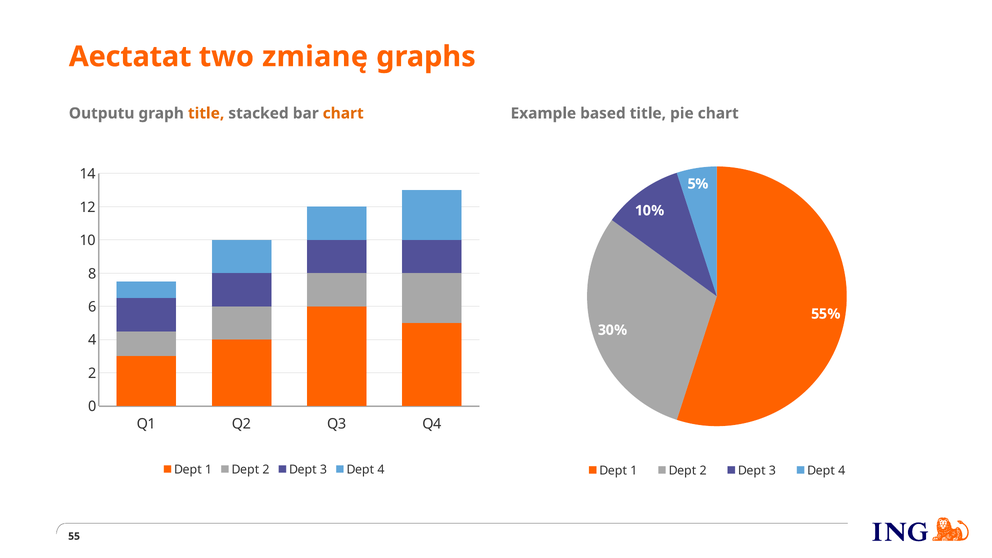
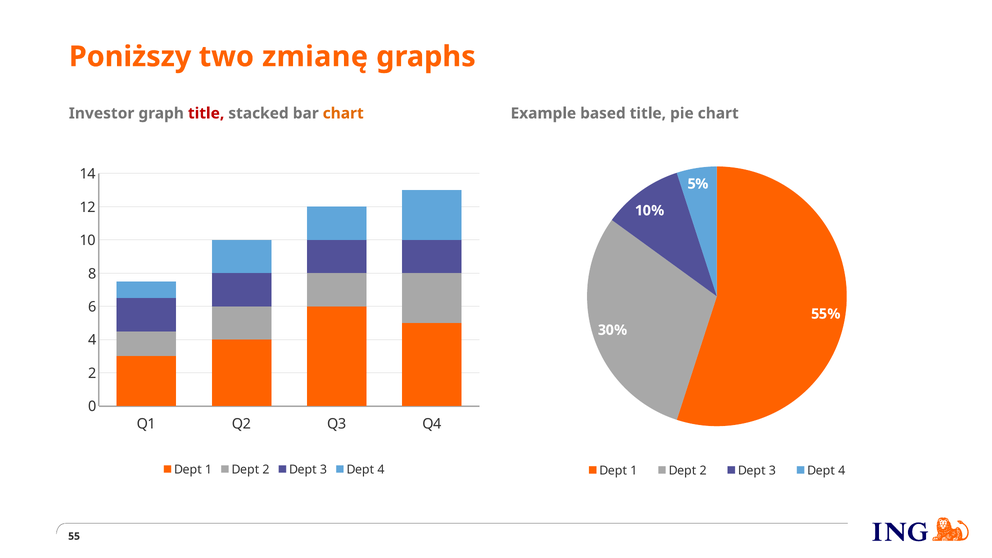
Aectatat: Aectatat -> Poniższy (130, 57)
Outputu: Outputu -> Investor (102, 113)
title colour: orange -> red (206, 113)
